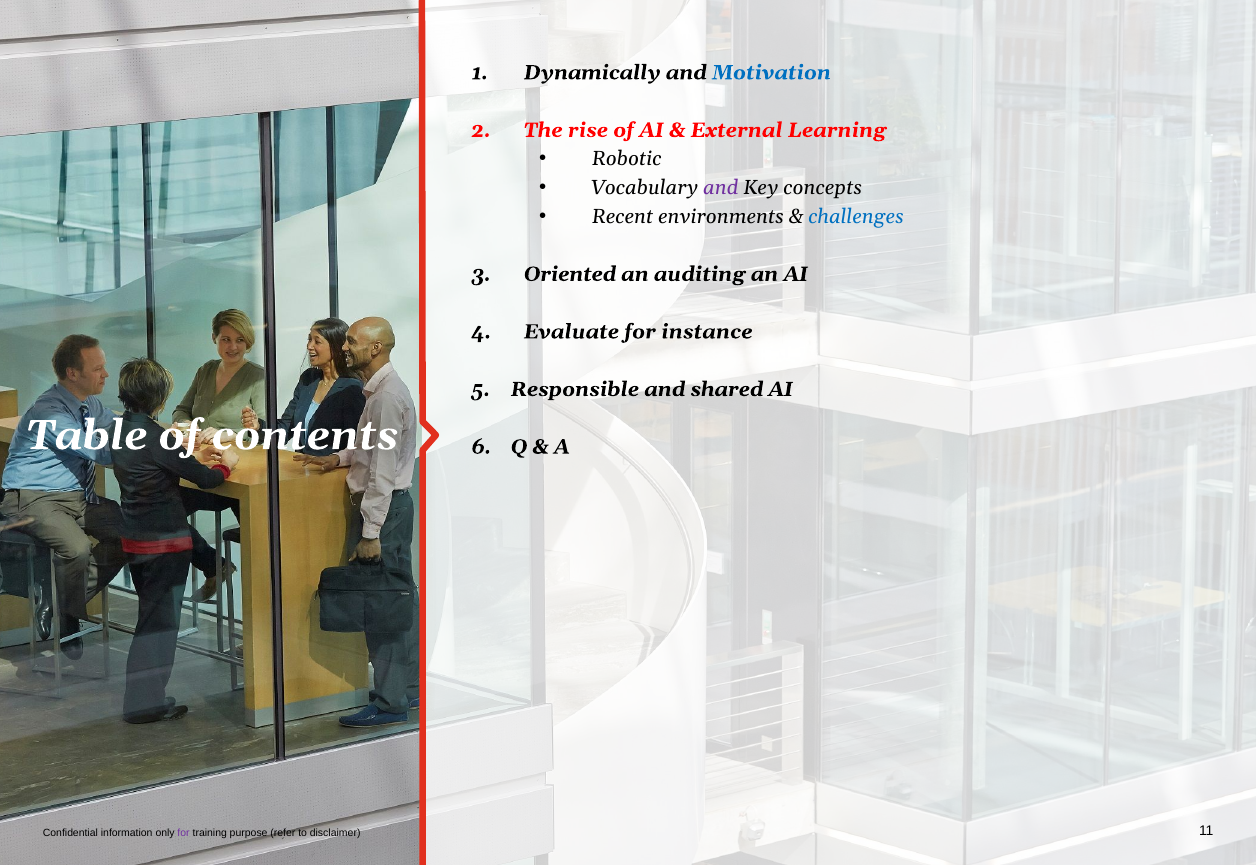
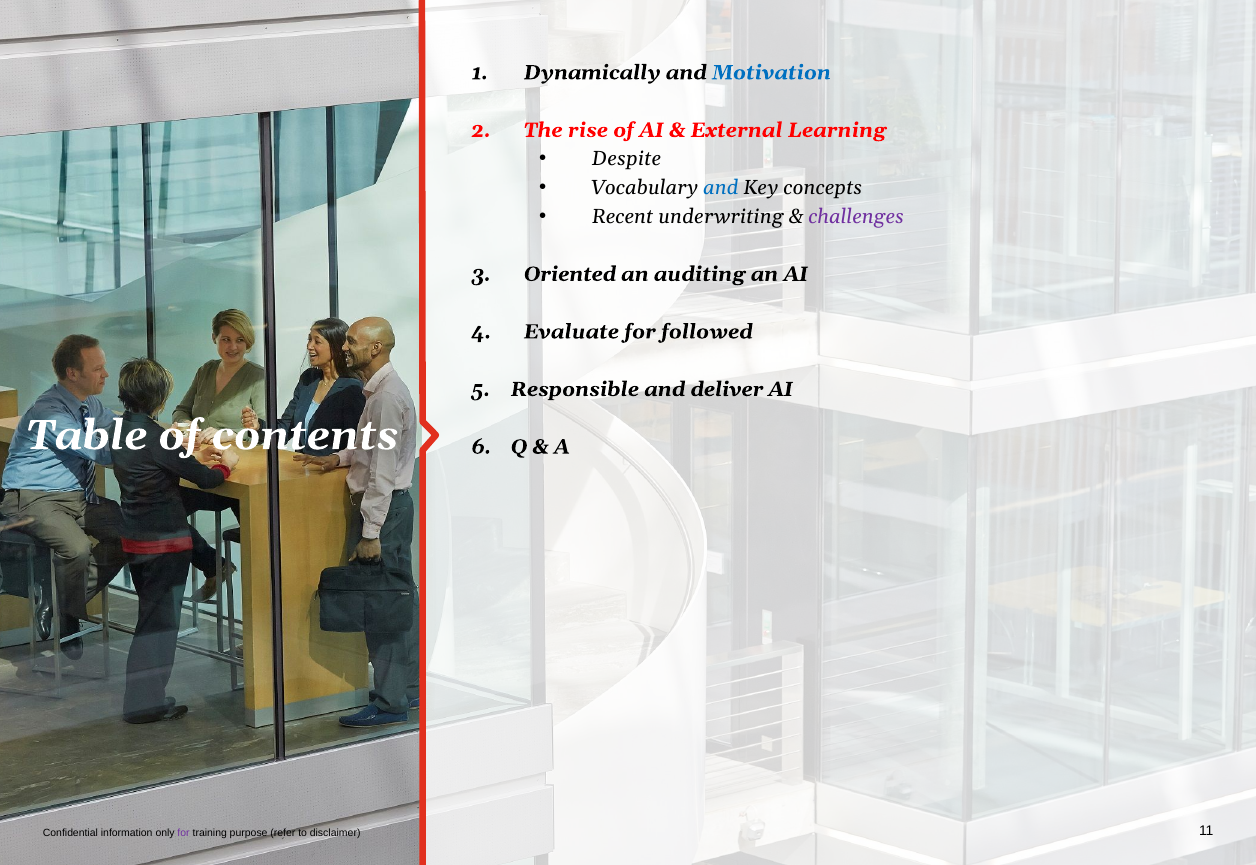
Robotic: Robotic -> Despite (627, 159)
and colour: purple -> blue (721, 188)
environments: environments -> underwriting (721, 216)
challenges colour: blue -> purple (856, 216)
instance: instance -> followed (707, 332)
shared: shared -> deliver (727, 389)
